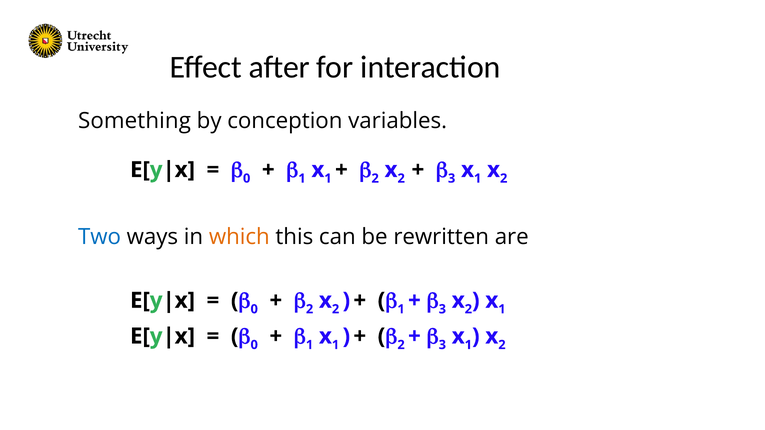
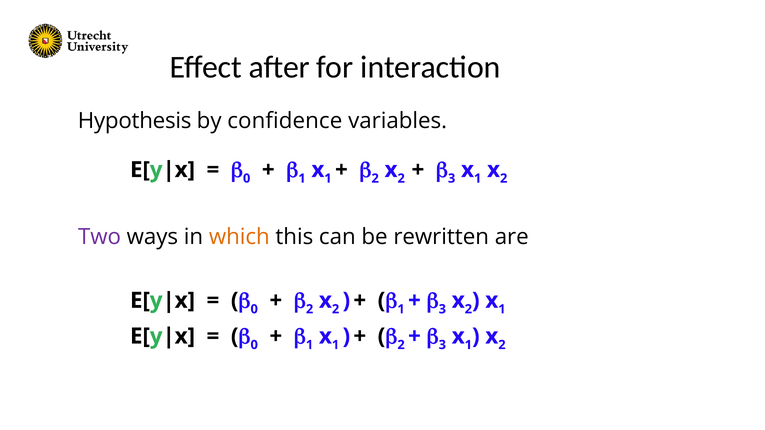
Something: Something -> Hypothesis (135, 121)
conception: conception -> confidence (285, 121)
Two colour: blue -> purple (99, 237)
